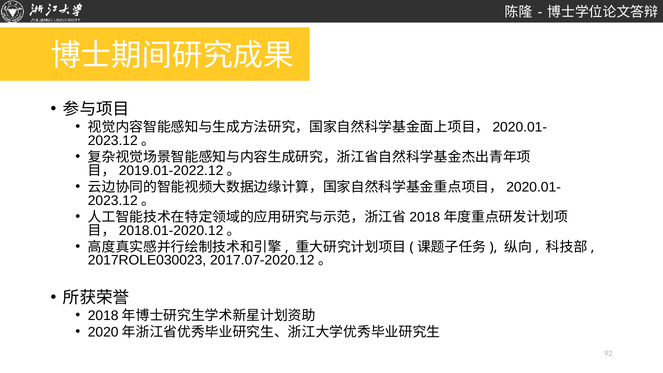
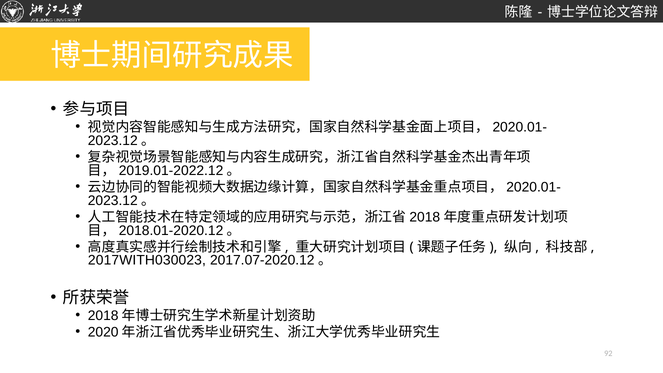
2017ROLE030023: 2017ROLE030023 -> 2017WITH030023 (147, 260)
